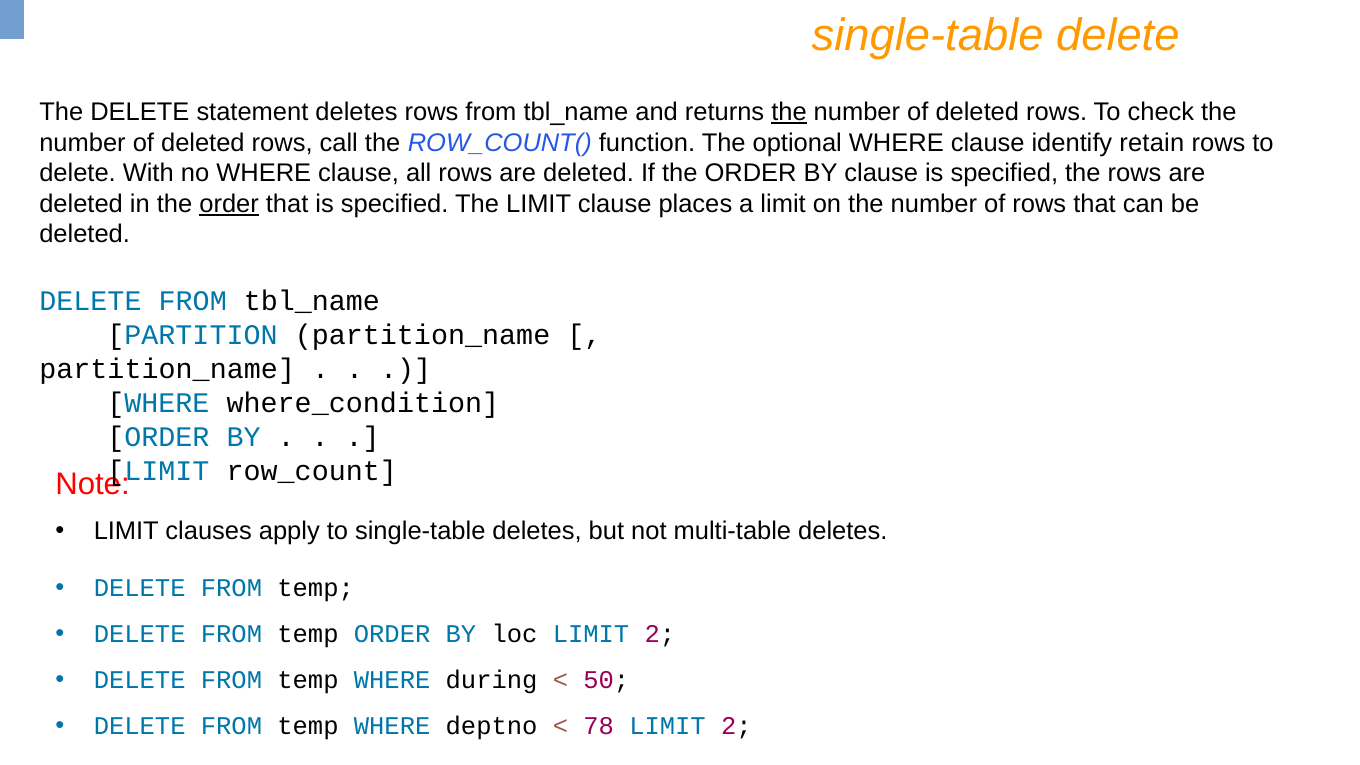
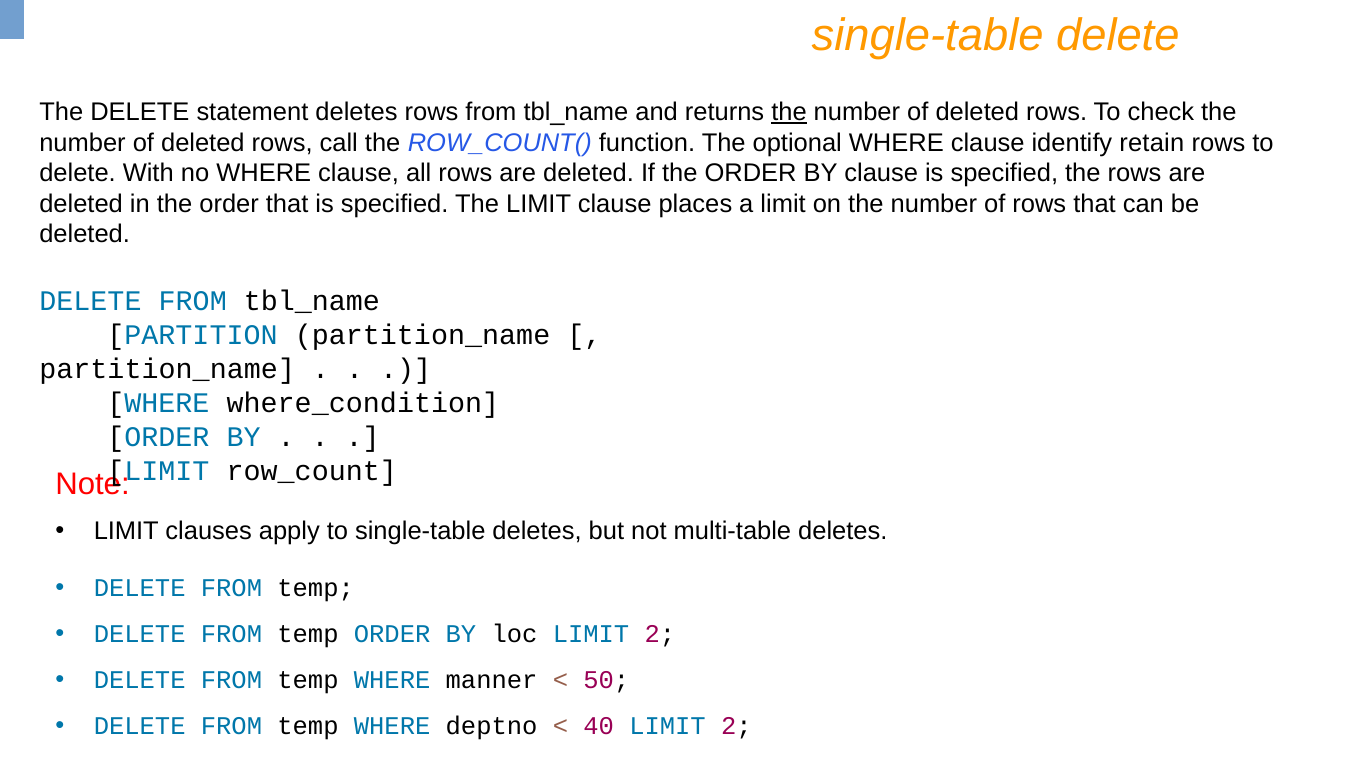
order underline: present -> none (229, 204)
during: during -> manner (492, 680)
78: 78 -> 40 (599, 726)
